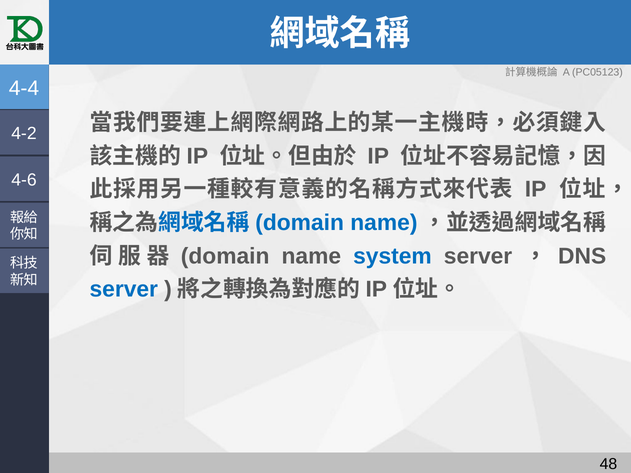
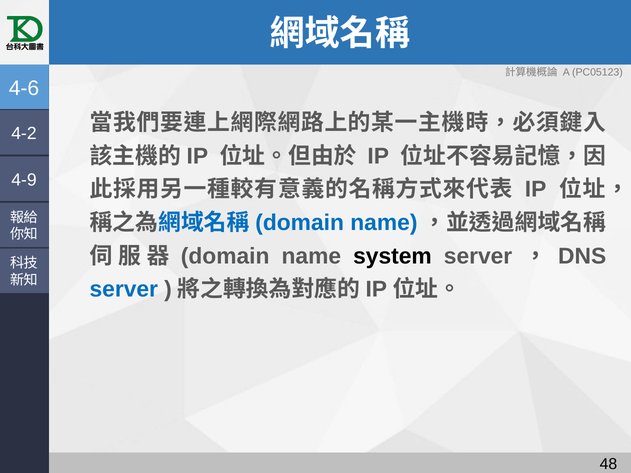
4-4: 4-4 -> 4-6 (24, 88)
4-6: 4-6 -> 4-9 (24, 180)
system colour: blue -> black (392, 256)
